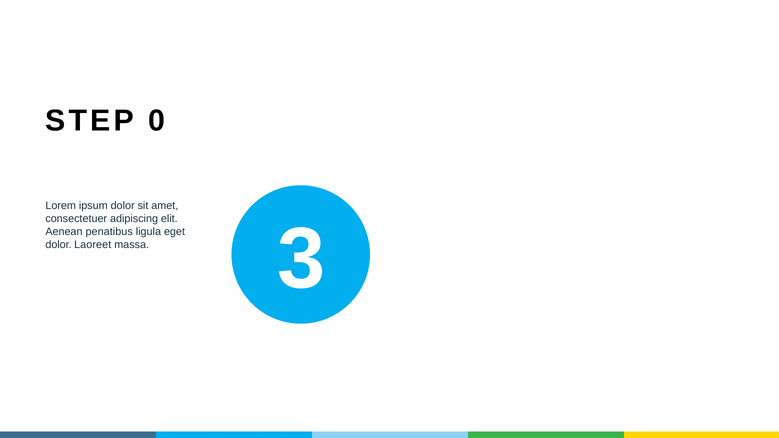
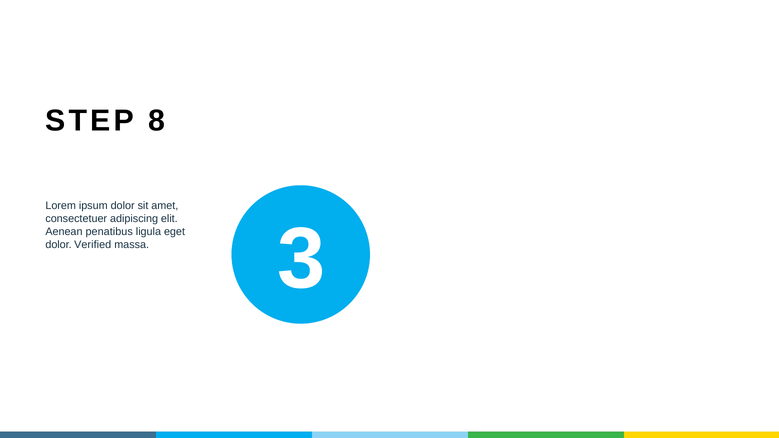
0: 0 -> 8 (157, 121)
Laoreet: Laoreet -> Verified (93, 245)
